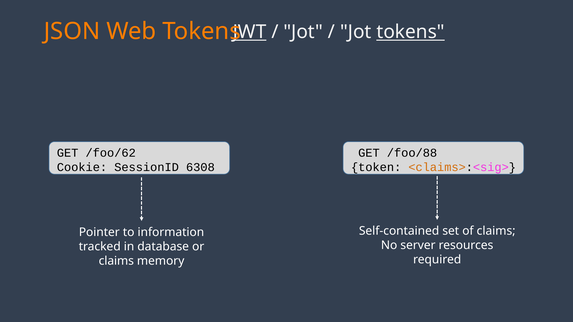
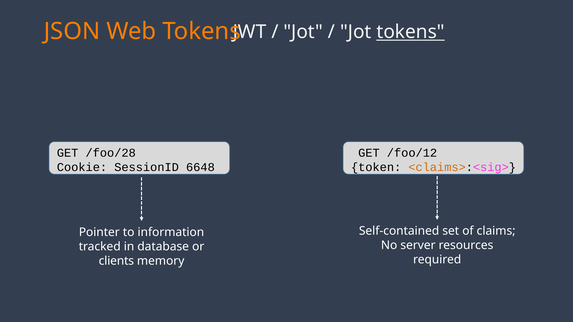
JWT underline: present -> none (250, 32)
/foo/62: /foo/62 -> /foo/28 (111, 153)
/foo/88: /foo/88 -> /foo/12 (412, 153)
6308: 6308 -> 6648 (200, 167)
claims: claims -> clients (116, 261)
